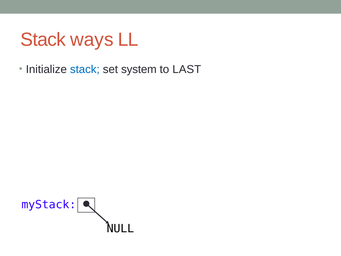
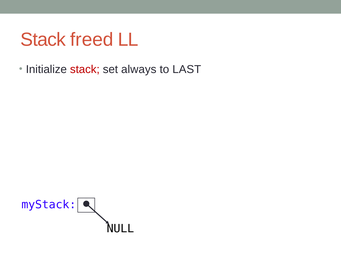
ways: ways -> freed (92, 40)
stack colour: blue -> red (85, 69)
system: system -> always (139, 69)
